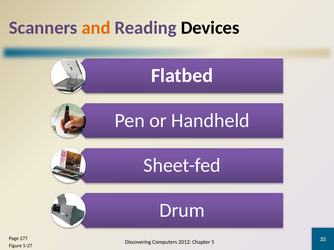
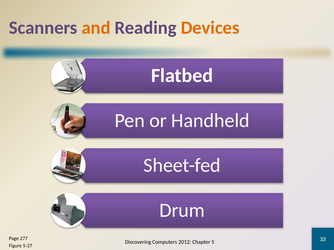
Devices colour: black -> orange (210, 28)
